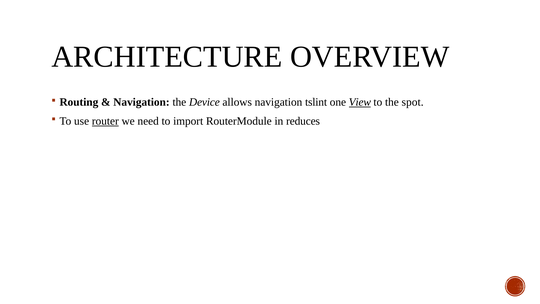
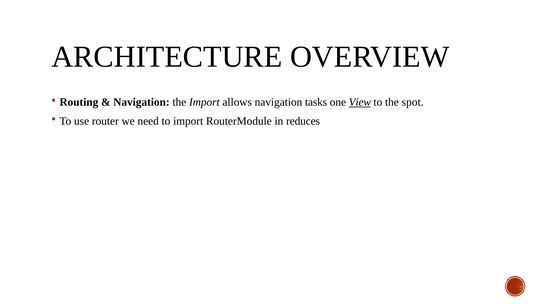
the Device: Device -> Import (204, 102)
tslint: tslint -> tasks (316, 102)
router underline: present -> none (105, 121)
